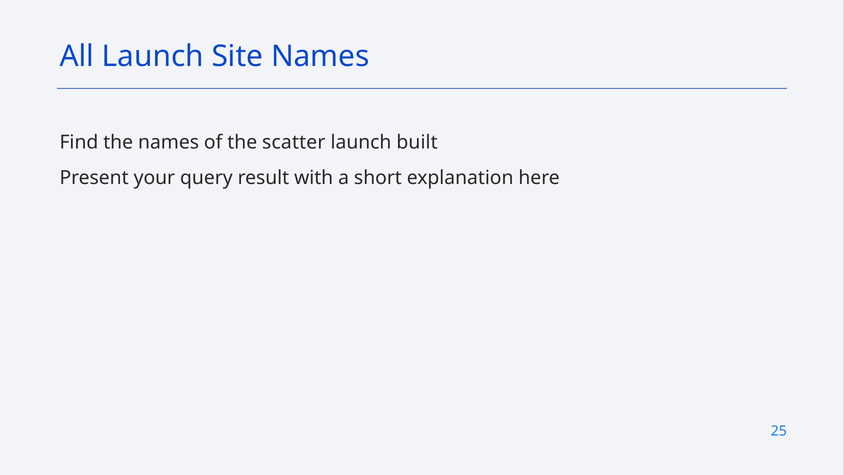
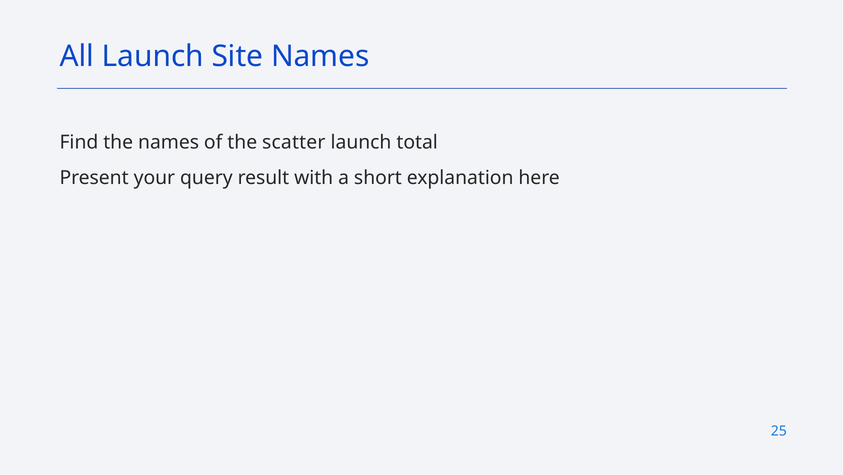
built: built -> total (417, 142)
